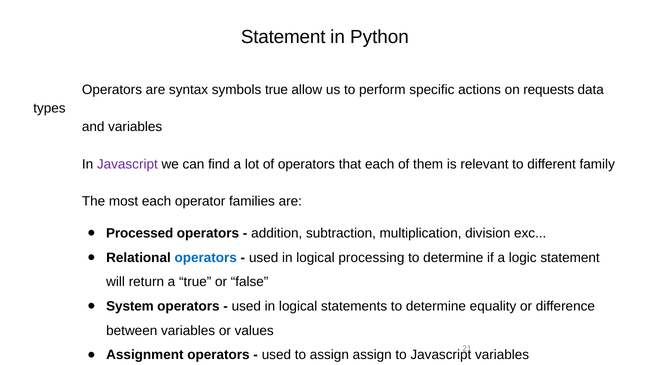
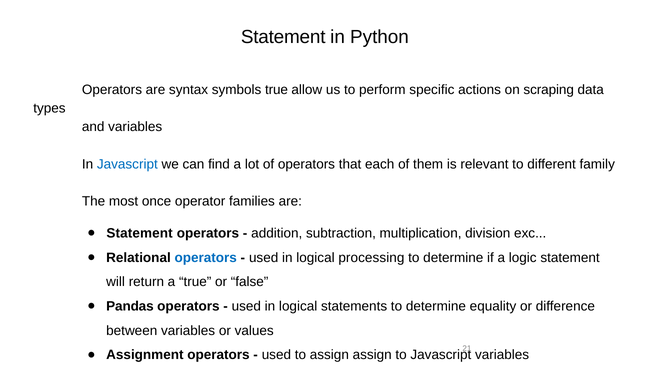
requests: requests -> scraping (549, 89)
Javascript colour: purple -> blue (127, 164)
most each: each -> once (157, 201)
Processed: Processed -> Statement (140, 233)
System: System -> Pandas (130, 306)
